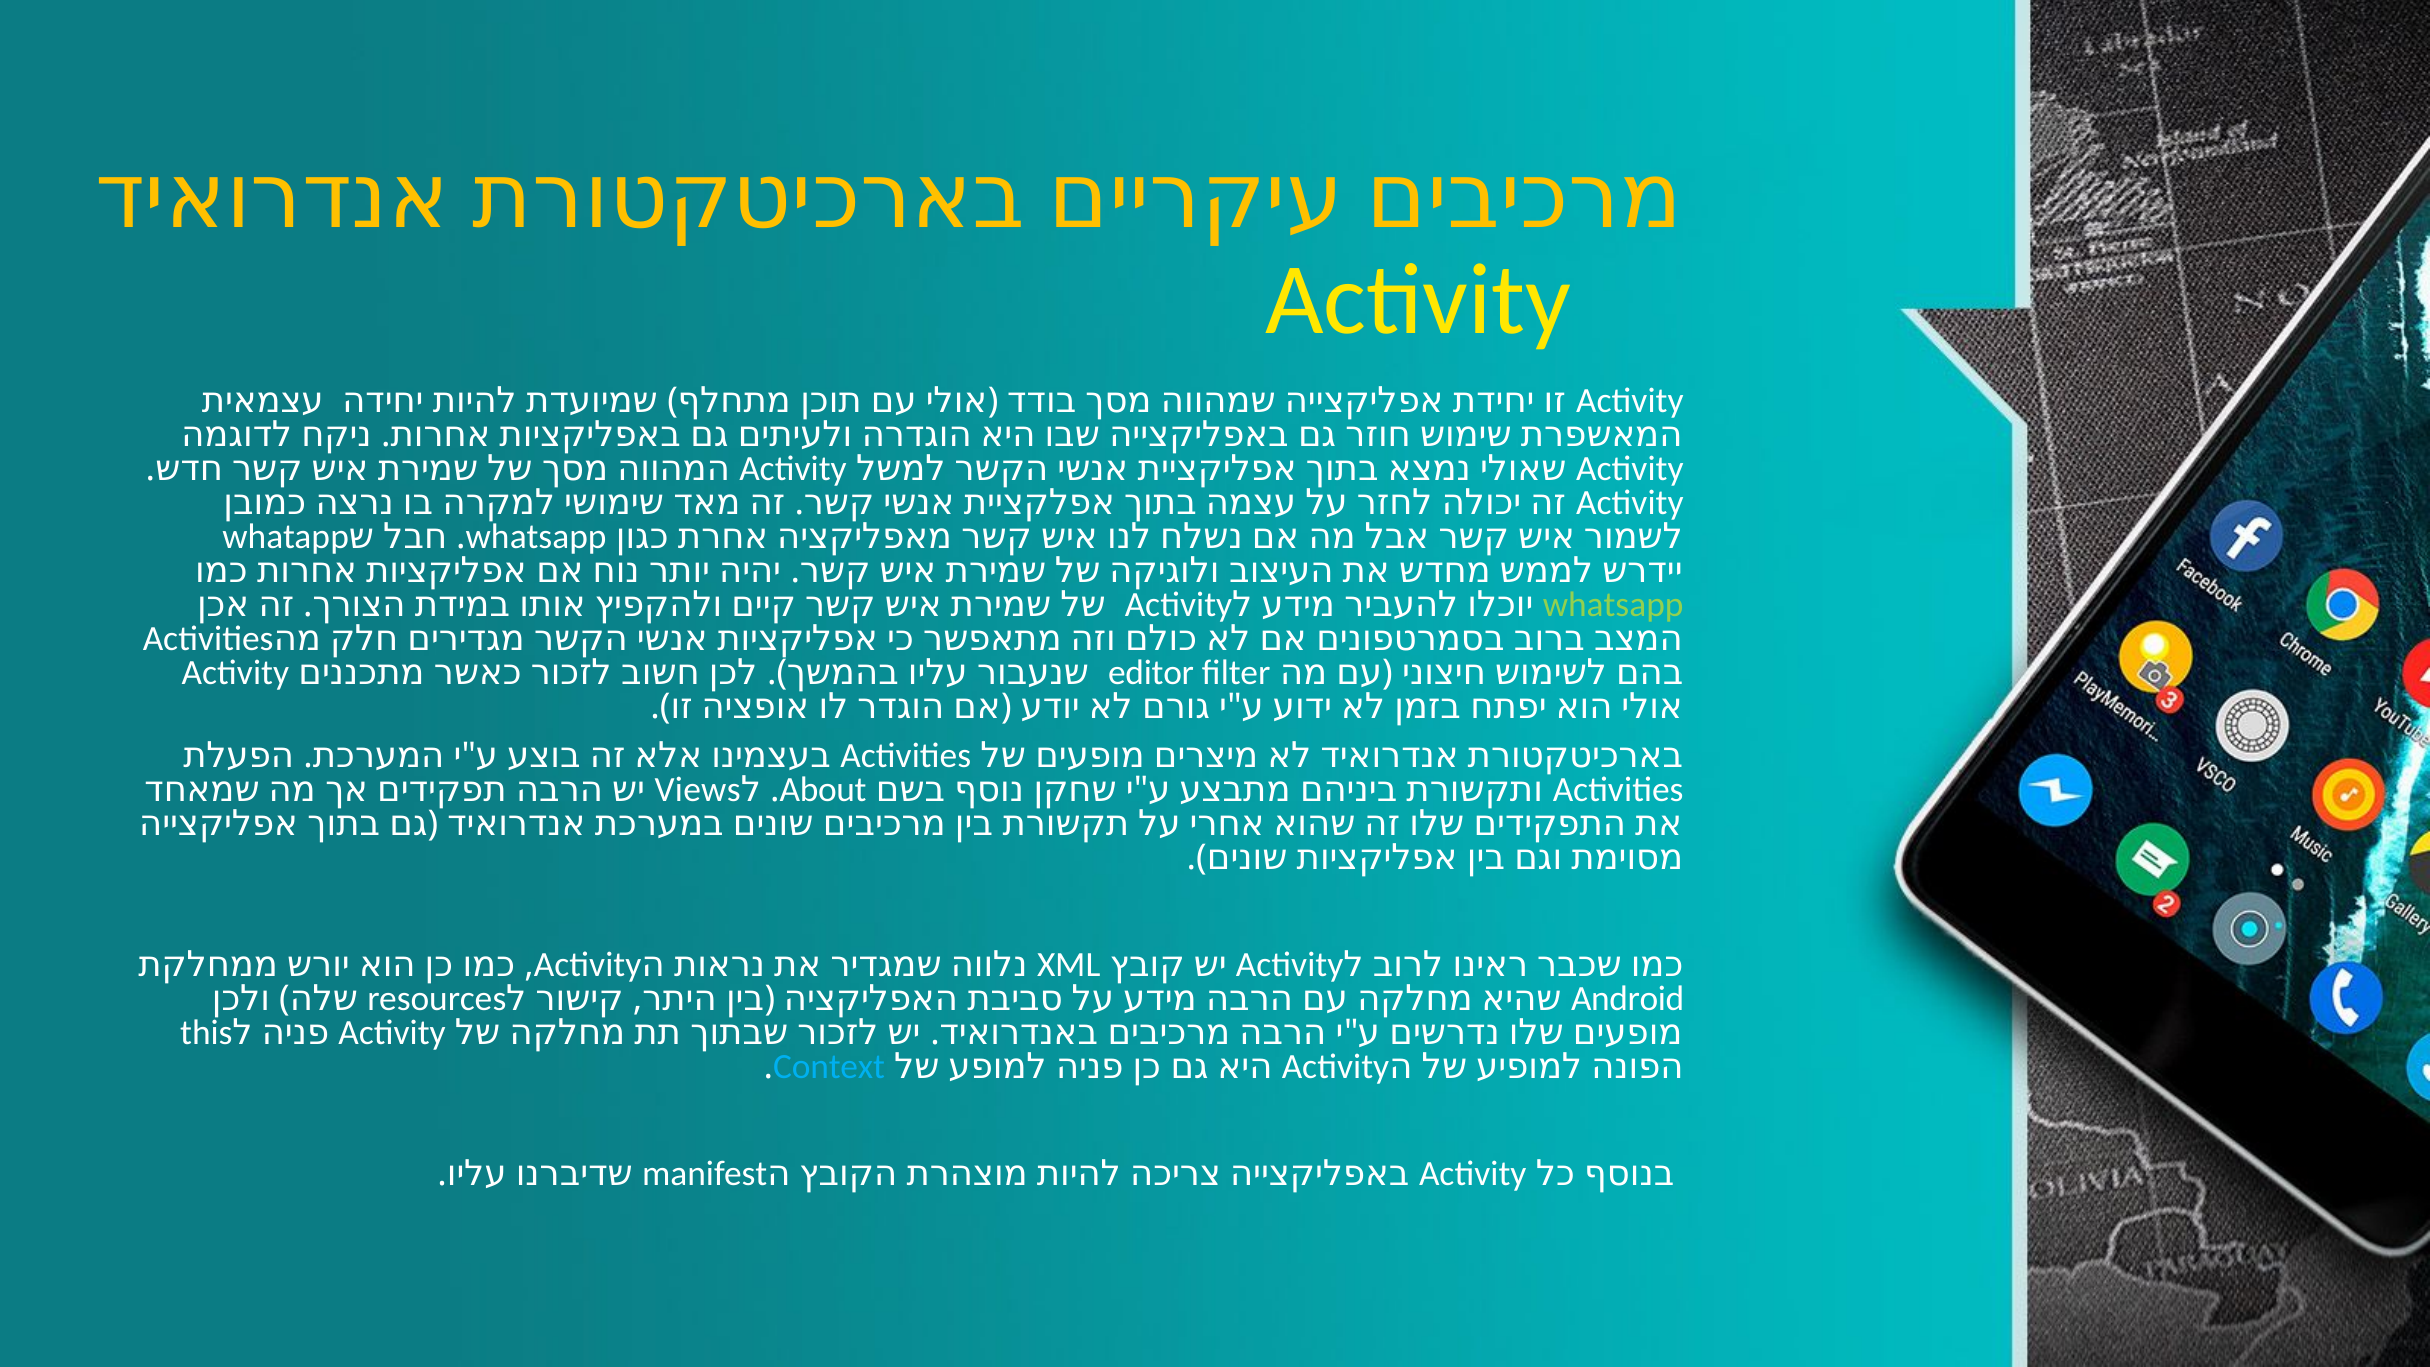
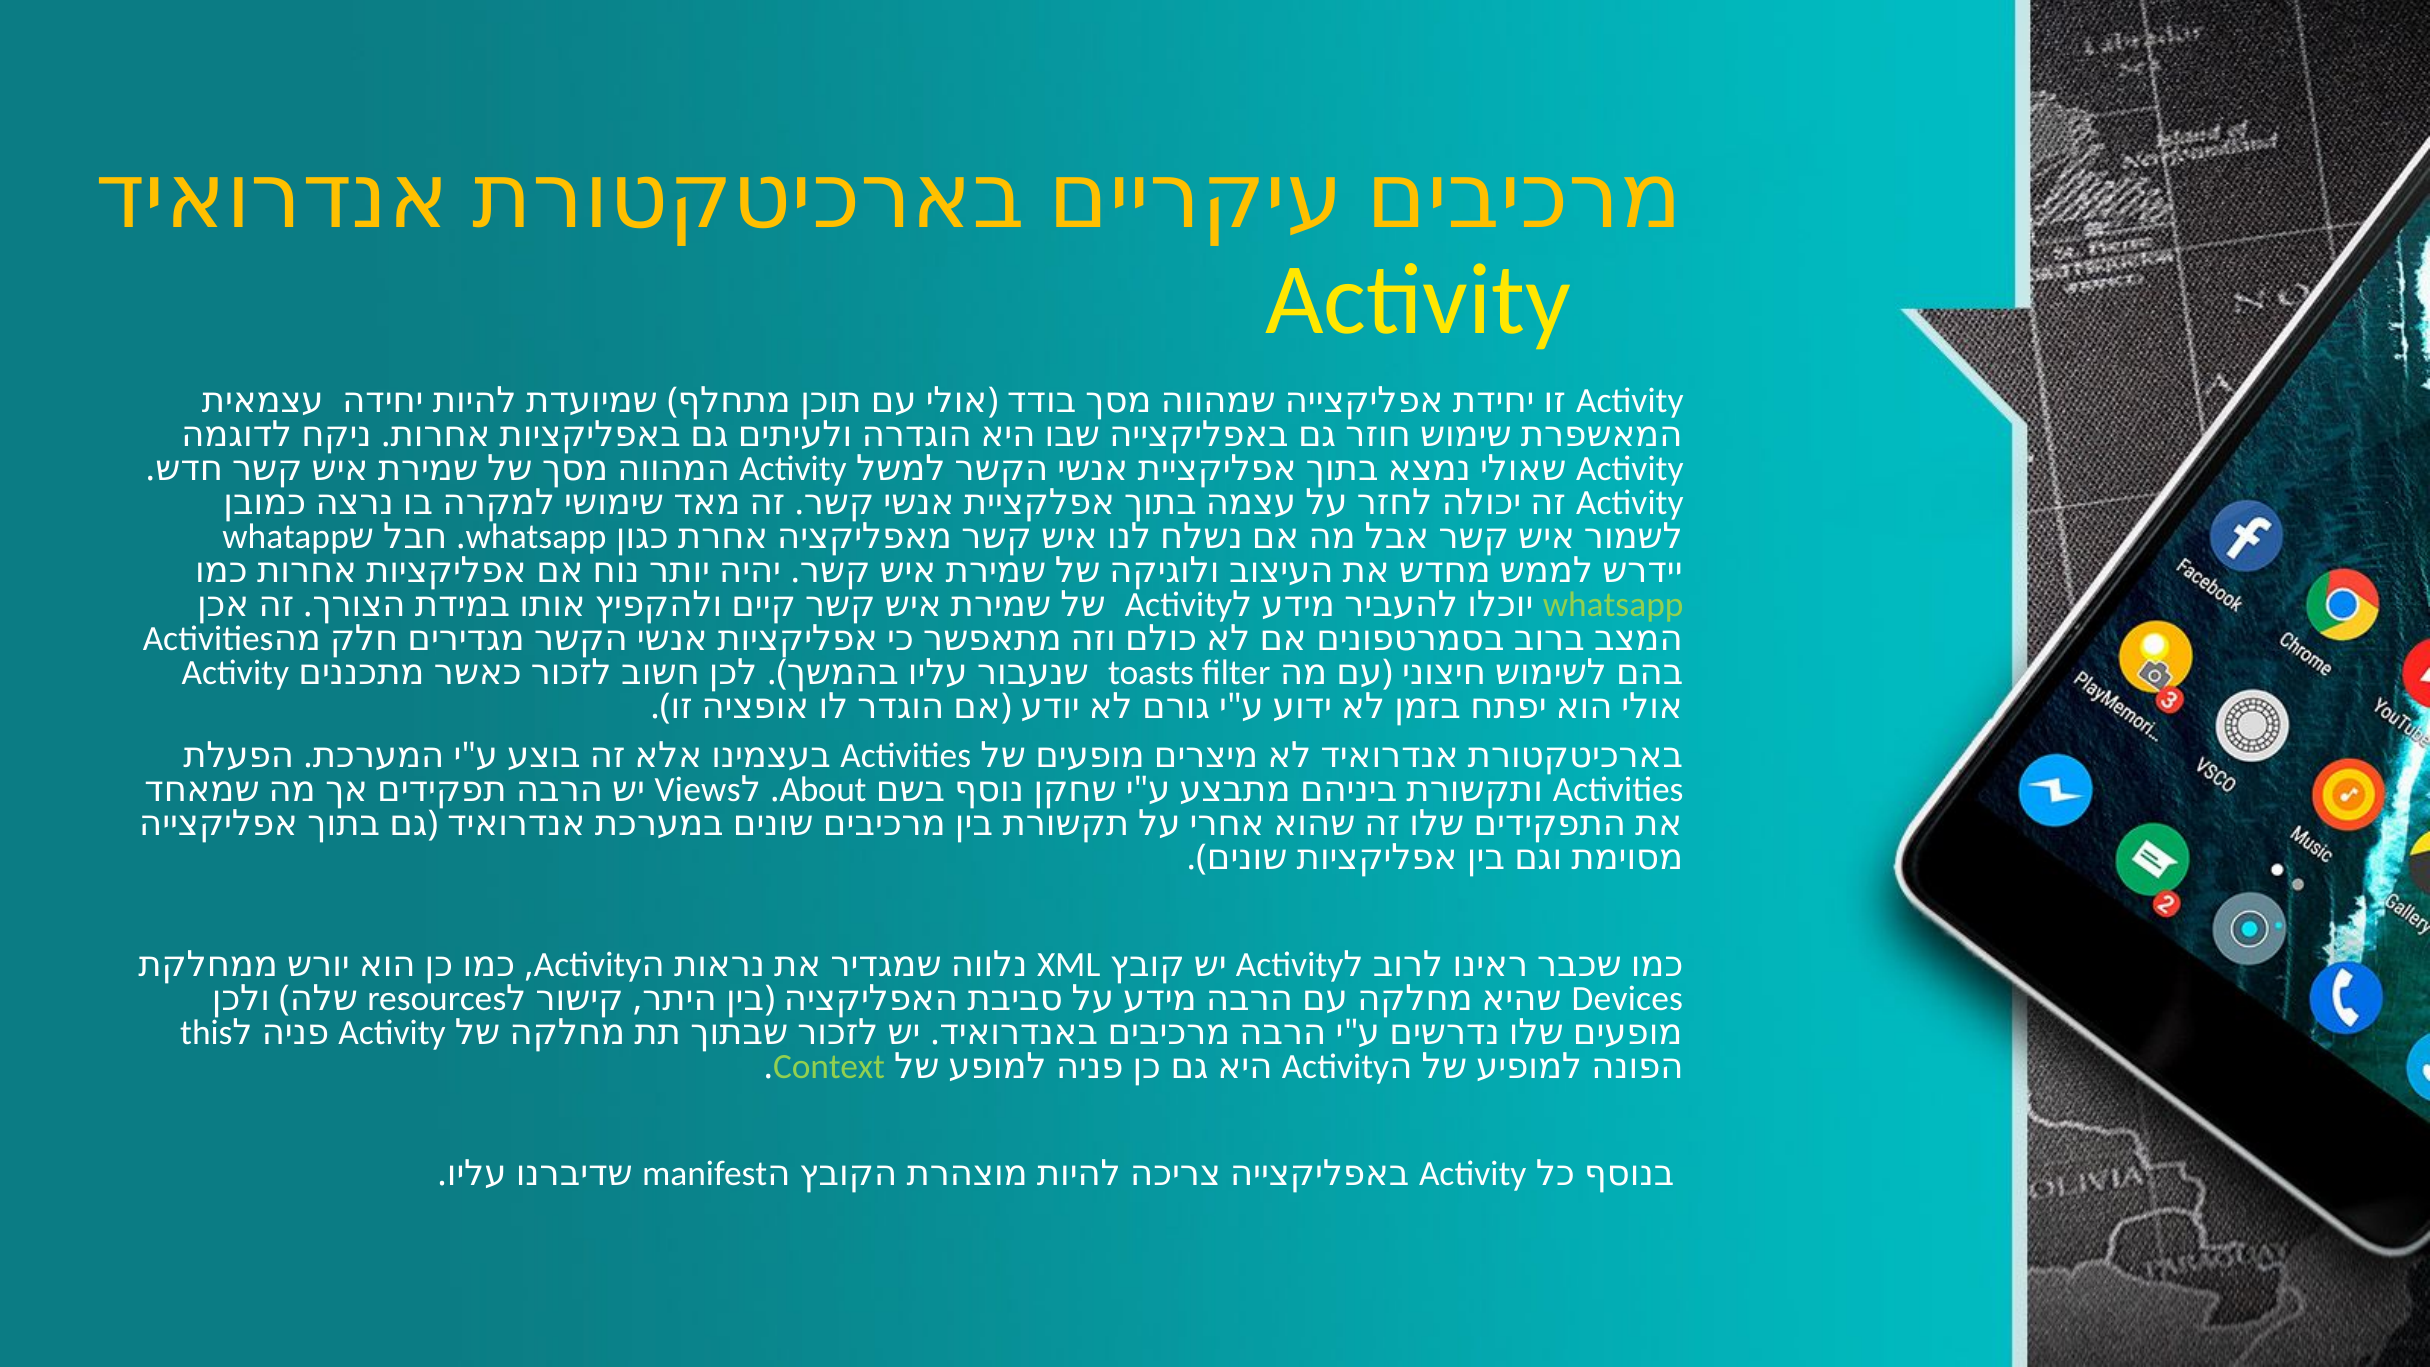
editor: editor -> toasts (1151, 673)
Android: Android -> Devices (1627, 999)
Context colour: light blue -> light green (829, 1067)
